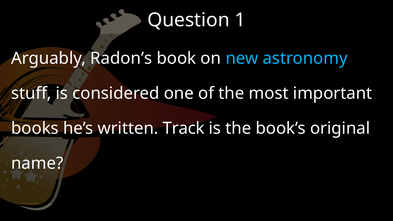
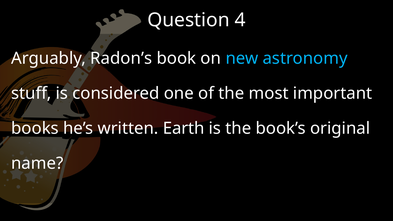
1: 1 -> 4 (240, 20)
Track: Track -> Earth (184, 128)
